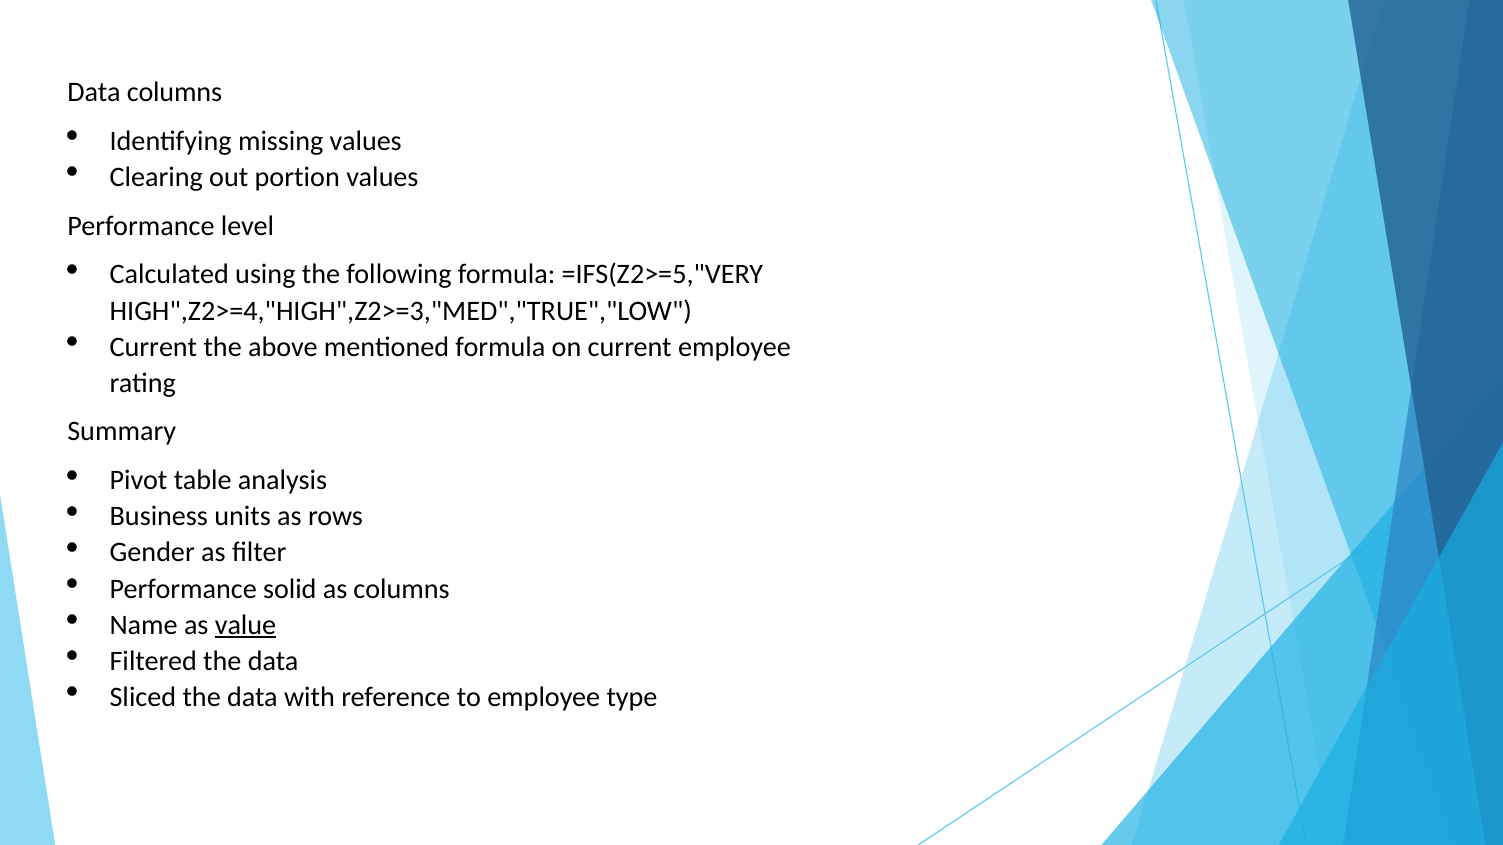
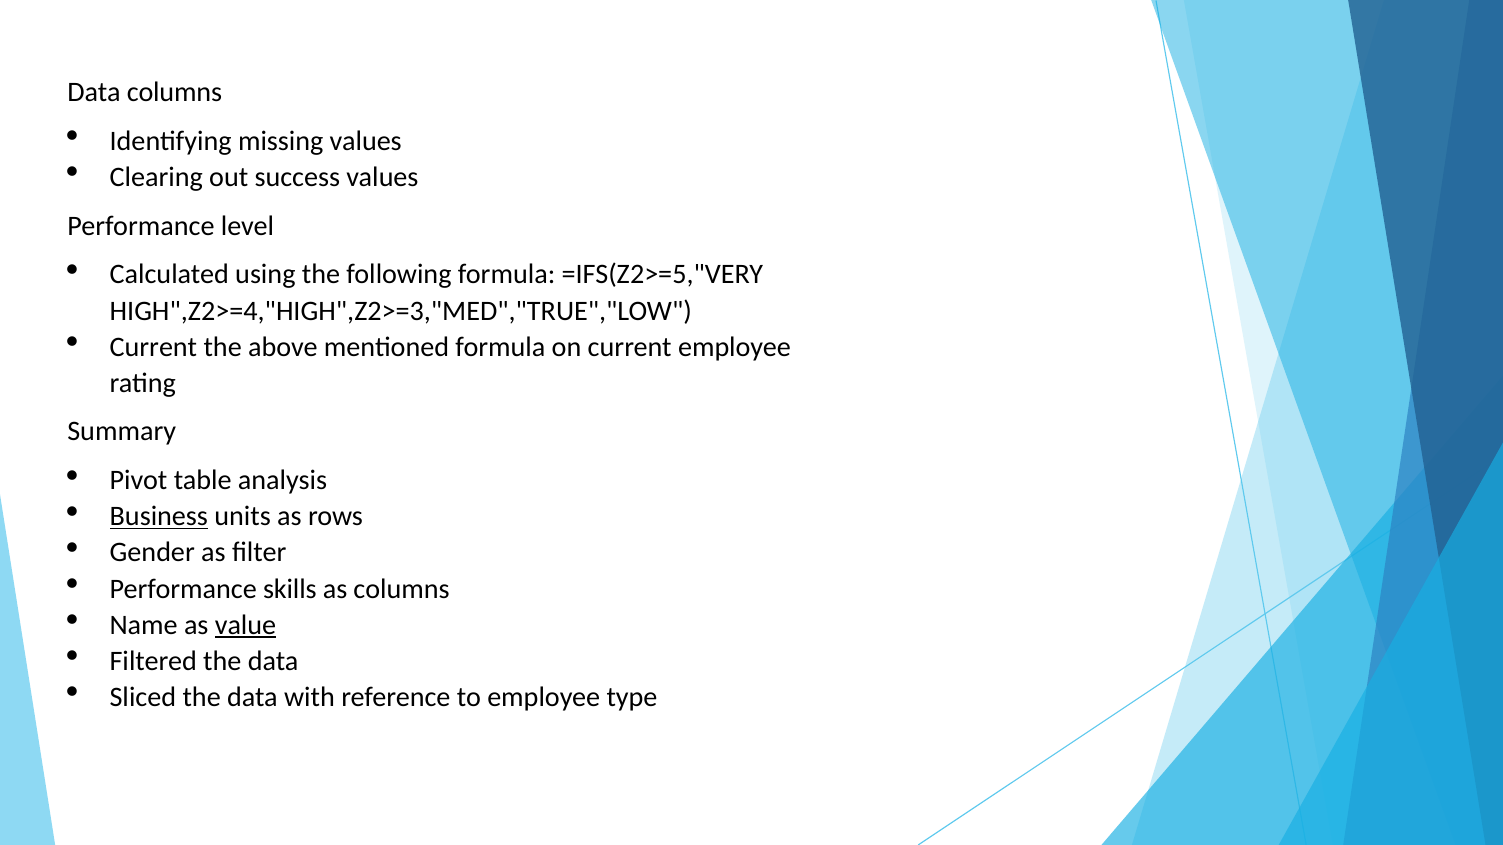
portion: portion -> success (297, 177)
Business underline: none -> present (159, 517)
solid: solid -> skills (290, 589)
